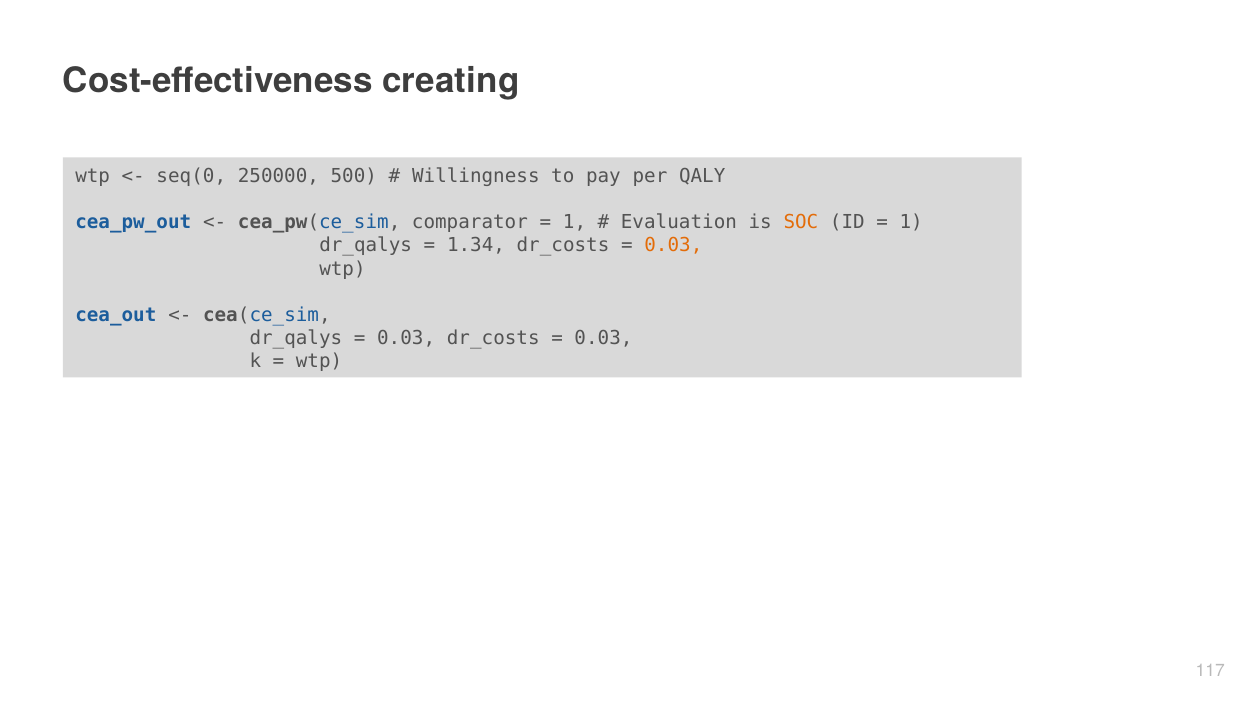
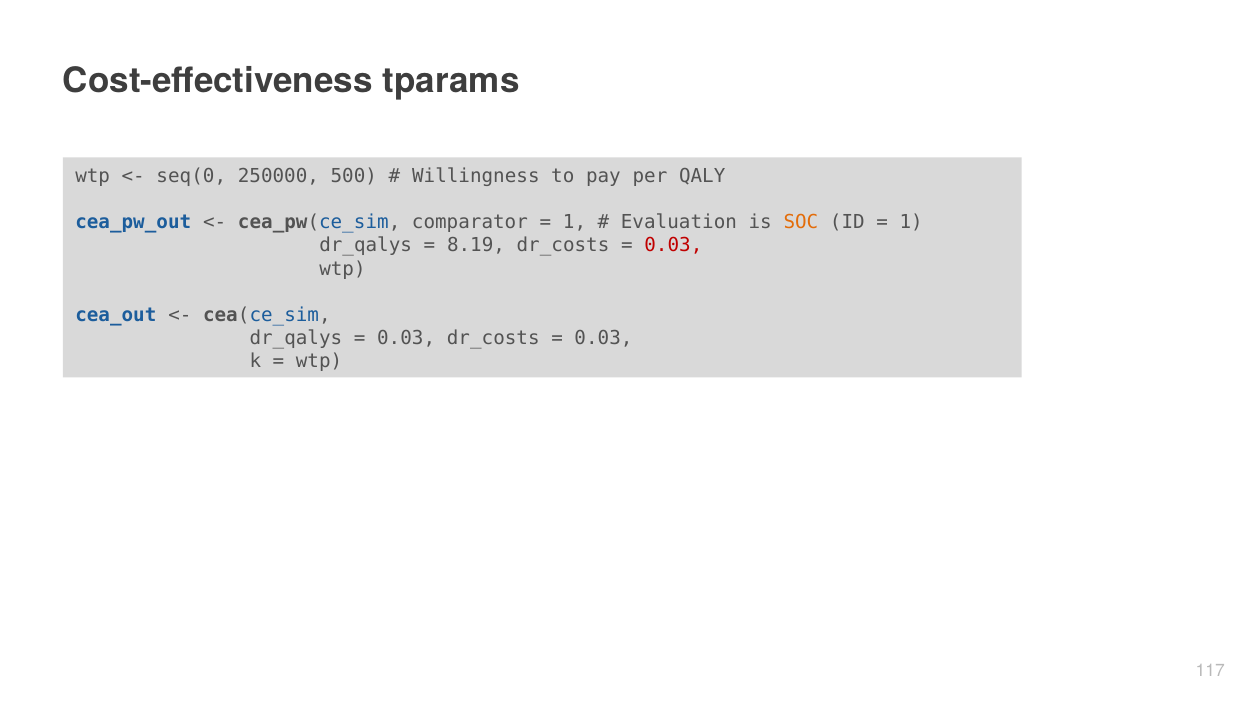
creating: creating -> tparams (451, 81)
1.34: 1.34 -> 8.19 (476, 246)
0.03 colour: orange -> red (673, 246)
